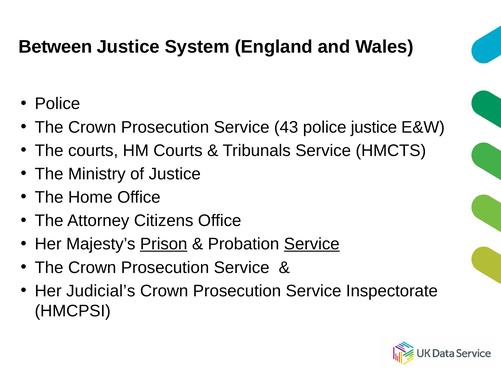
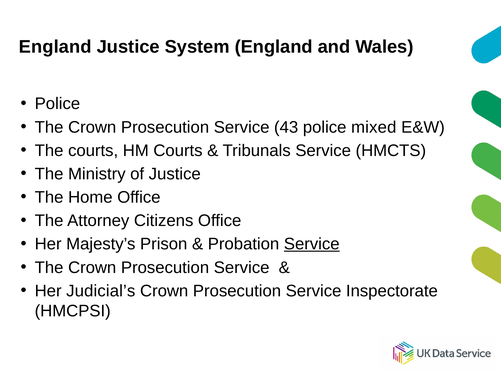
Between: Between -> England (55, 47)
police justice: justice -> mixed (374, 127)
Prison underline: present -> none (164, 244)
